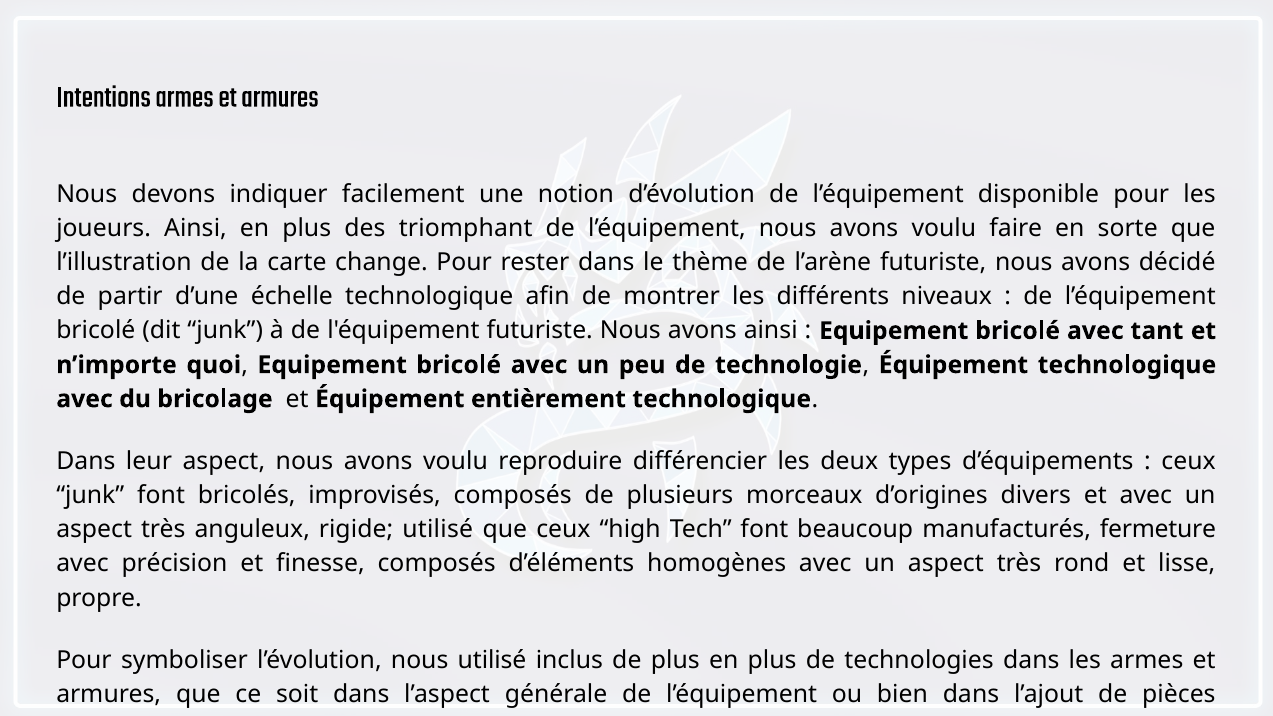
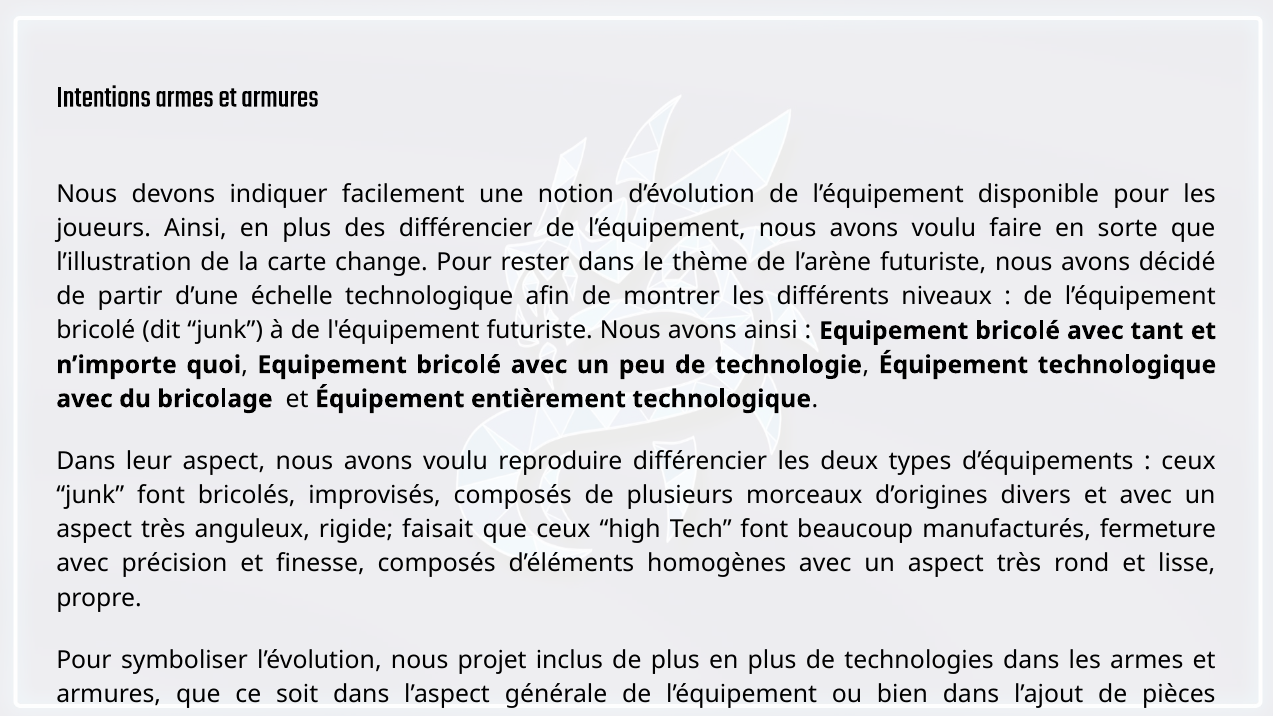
des triomphant: triomphant -> différencier (466, 228)
rigide utilisé: utilisé -> faisait (438, 530)
nous utilisé: utilisé -> projet (492, 660)
